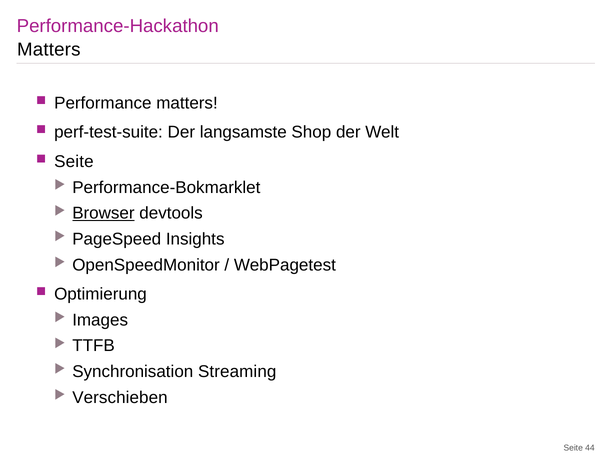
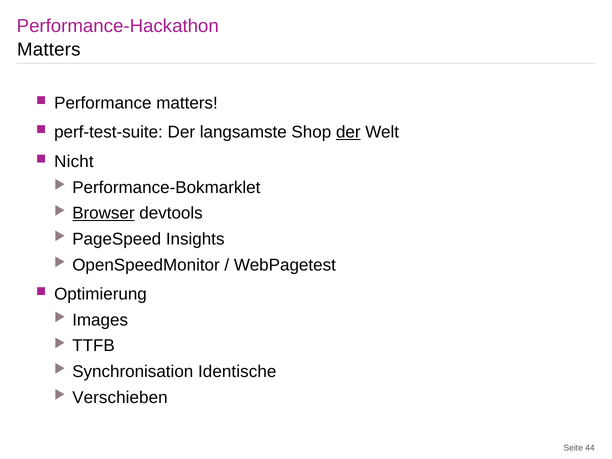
der underline: none -> present (348, 132)
Seite: Seite -> Nicht (74, 162)
Streaming: Streaming -> Identische (237, 372)
